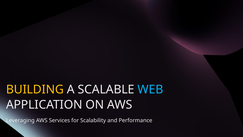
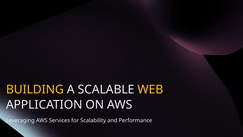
WEB colour: light blue -> yellow (150, 89)
